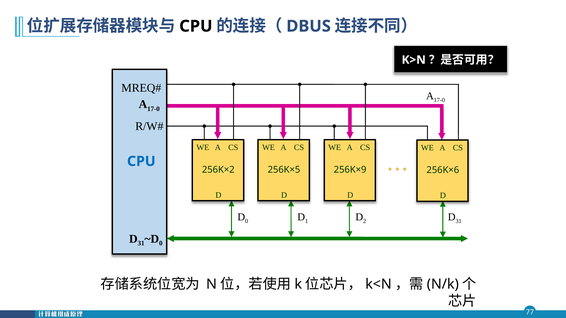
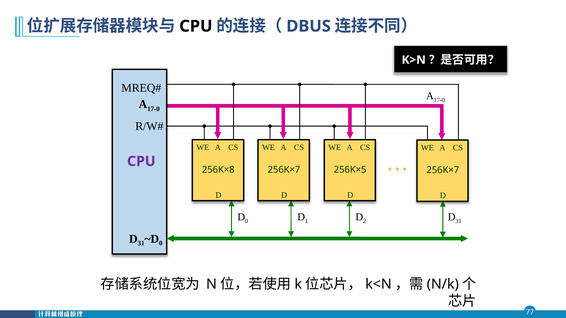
CPU colour: blue -> purple (141, 161)
256K×2: 256K×2 -> 256K×8 (218, 170)
256K×5: 256K×5 -> 256K×7 (284, 170)
256K×9: 256K×9 -> 256K×5 (350, 170)
256K×6: 256K×6 -> 256K×7 (443, 170)
